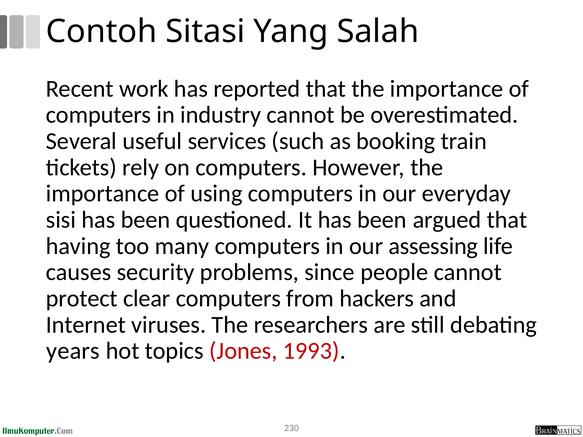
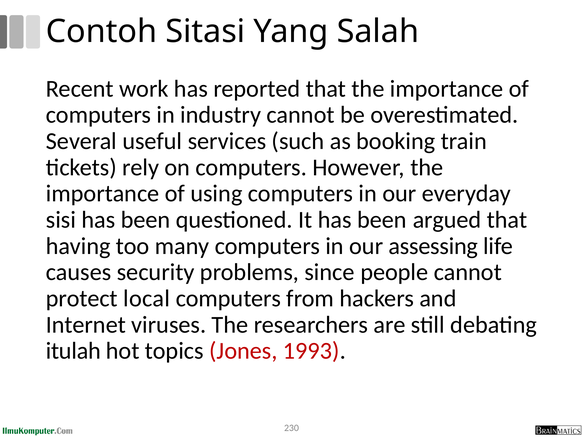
clear: clear -> local (147, 299)
years: years -> itulah (73, 351)
